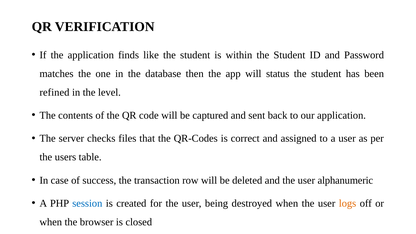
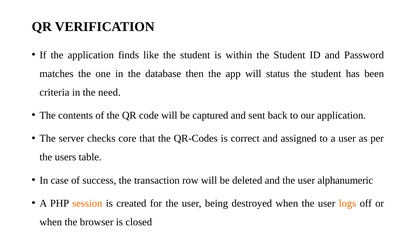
refined: refined -> criteria (54, 92)
level: level -> need (109, 92)
files: files -> core (127, 139)
session colour: blue -> orange (87, 203)
